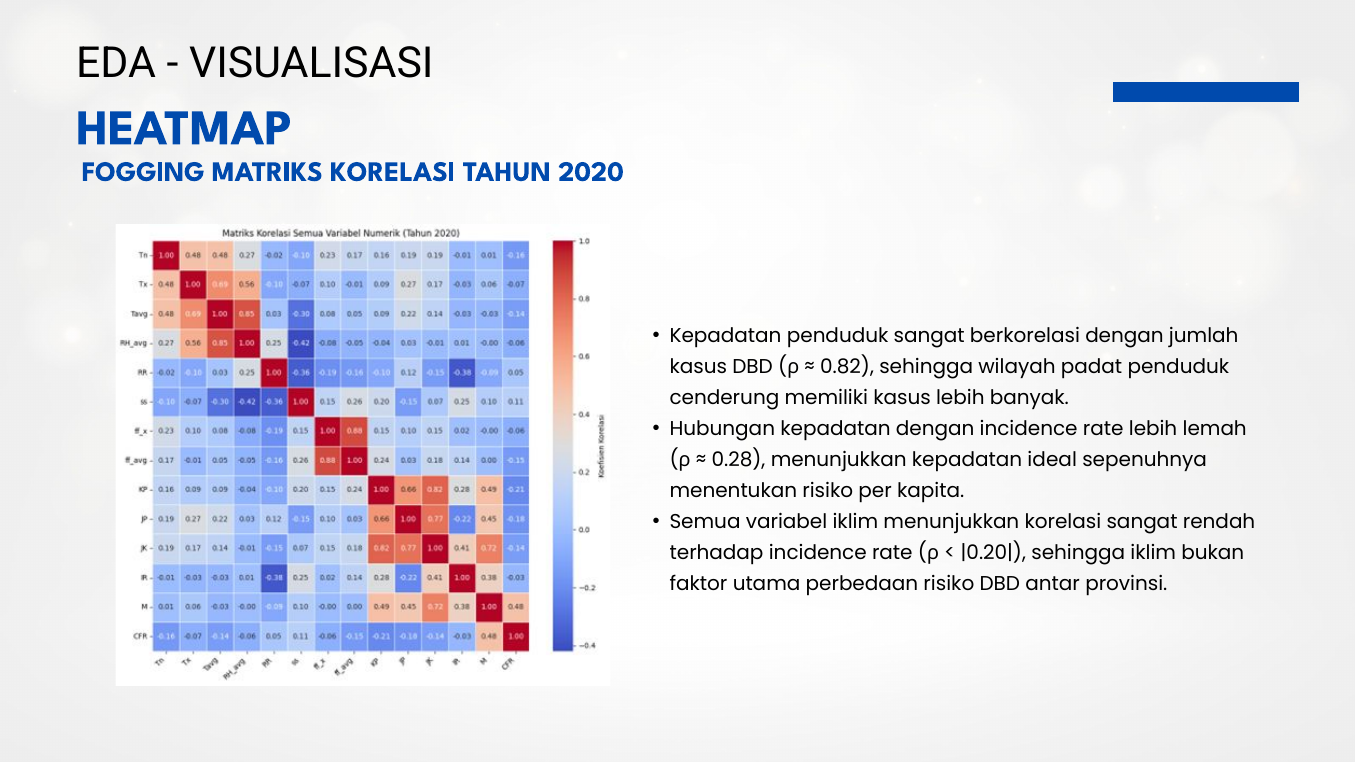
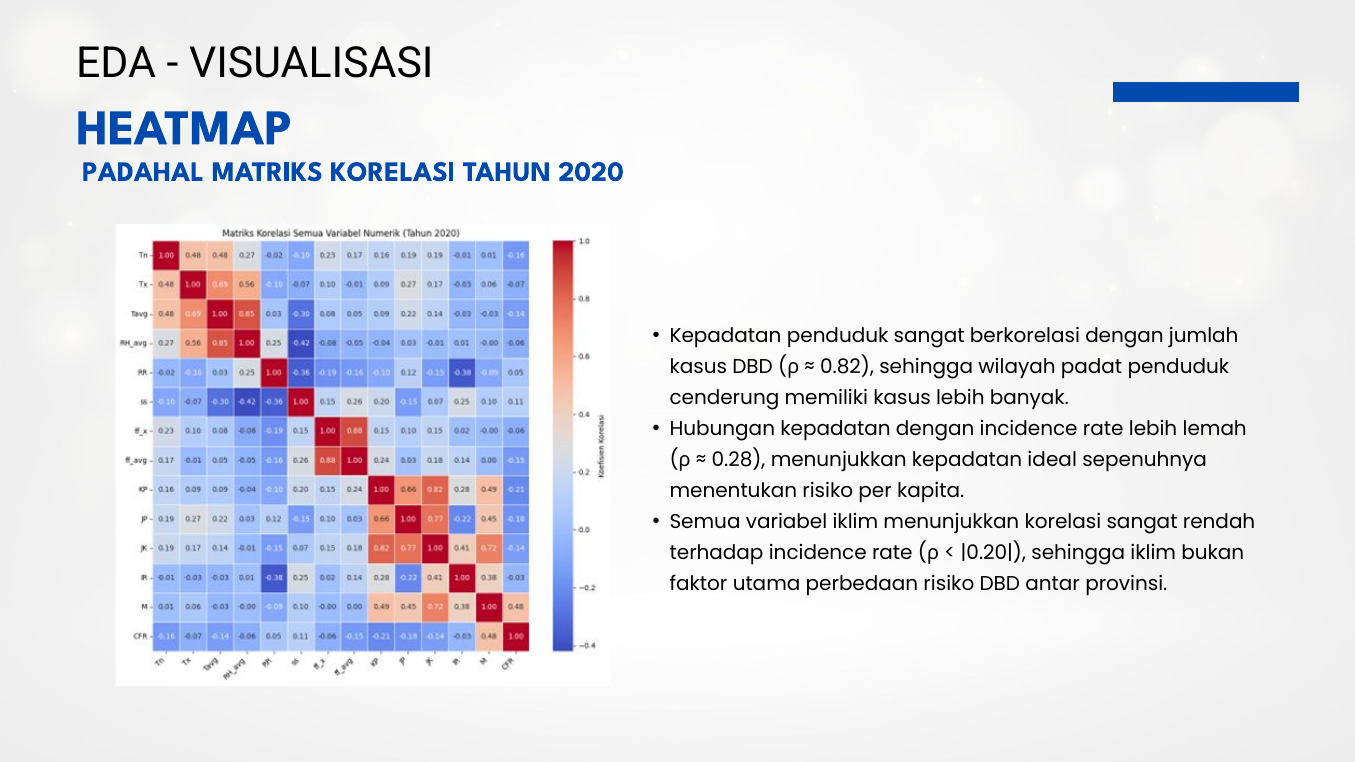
FOGGING: FOGGING -> PADAHAL (143, 172)
